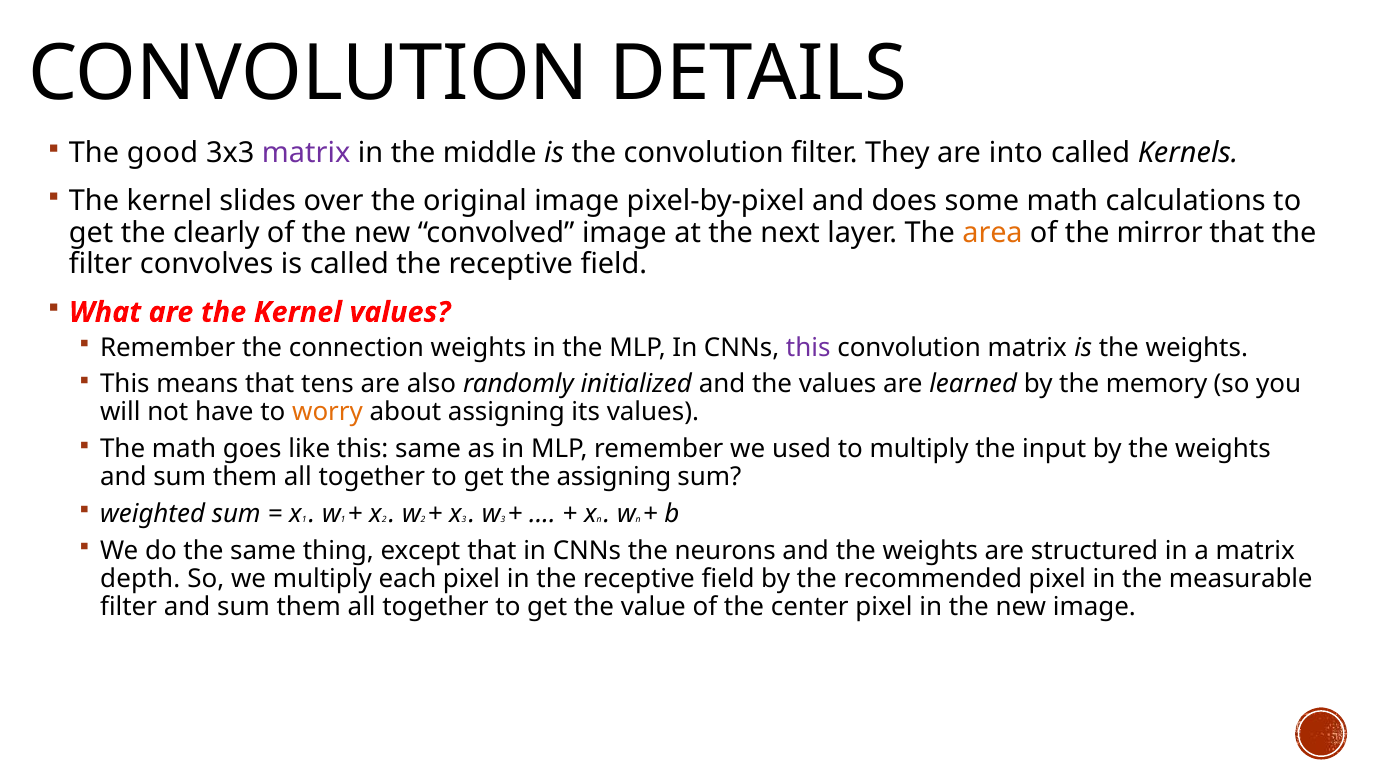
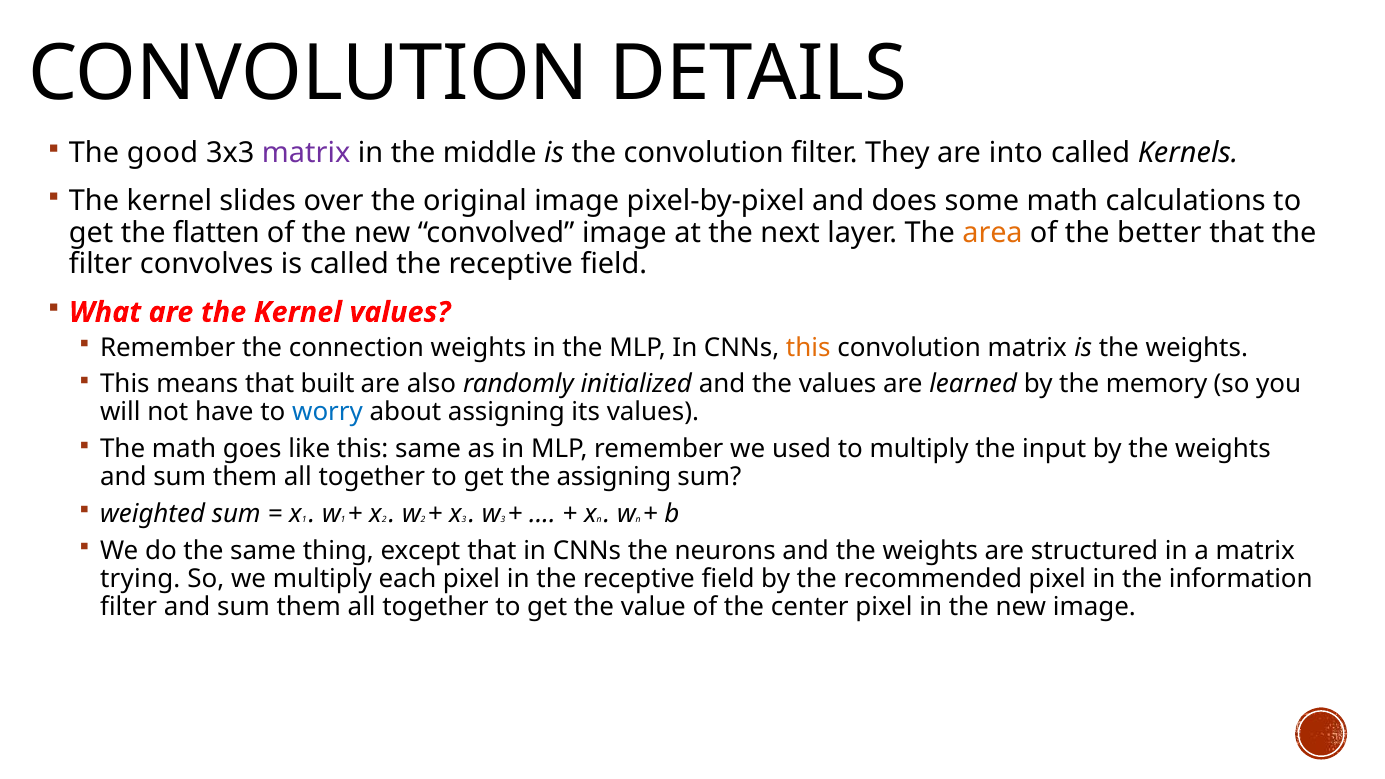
clearly: clearly -> flatten (216, 233)
mirror: mirror -> better (1159, 233)
this colour: purple -> orange (808, 348)
tens: tens -> built (328, 384)
worry colour: orange -> blue (327, 412)
depth: depth -> trying (140, 579)
measurable: measurable -> information (1241, 579)
